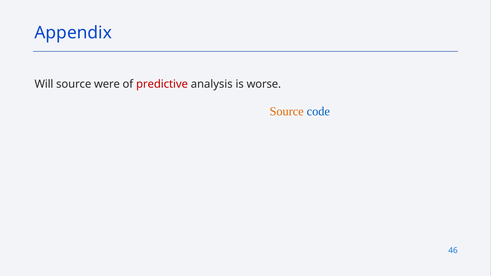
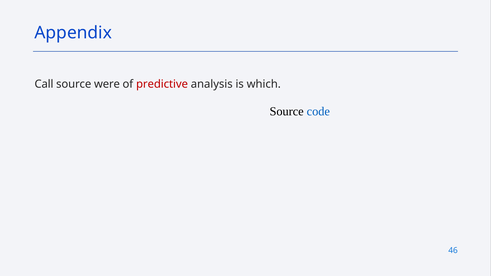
Will: Will -> Call (44, 84)
worse: worse -> which (264, 84)
Source colour: orange -> black (287, 112)
